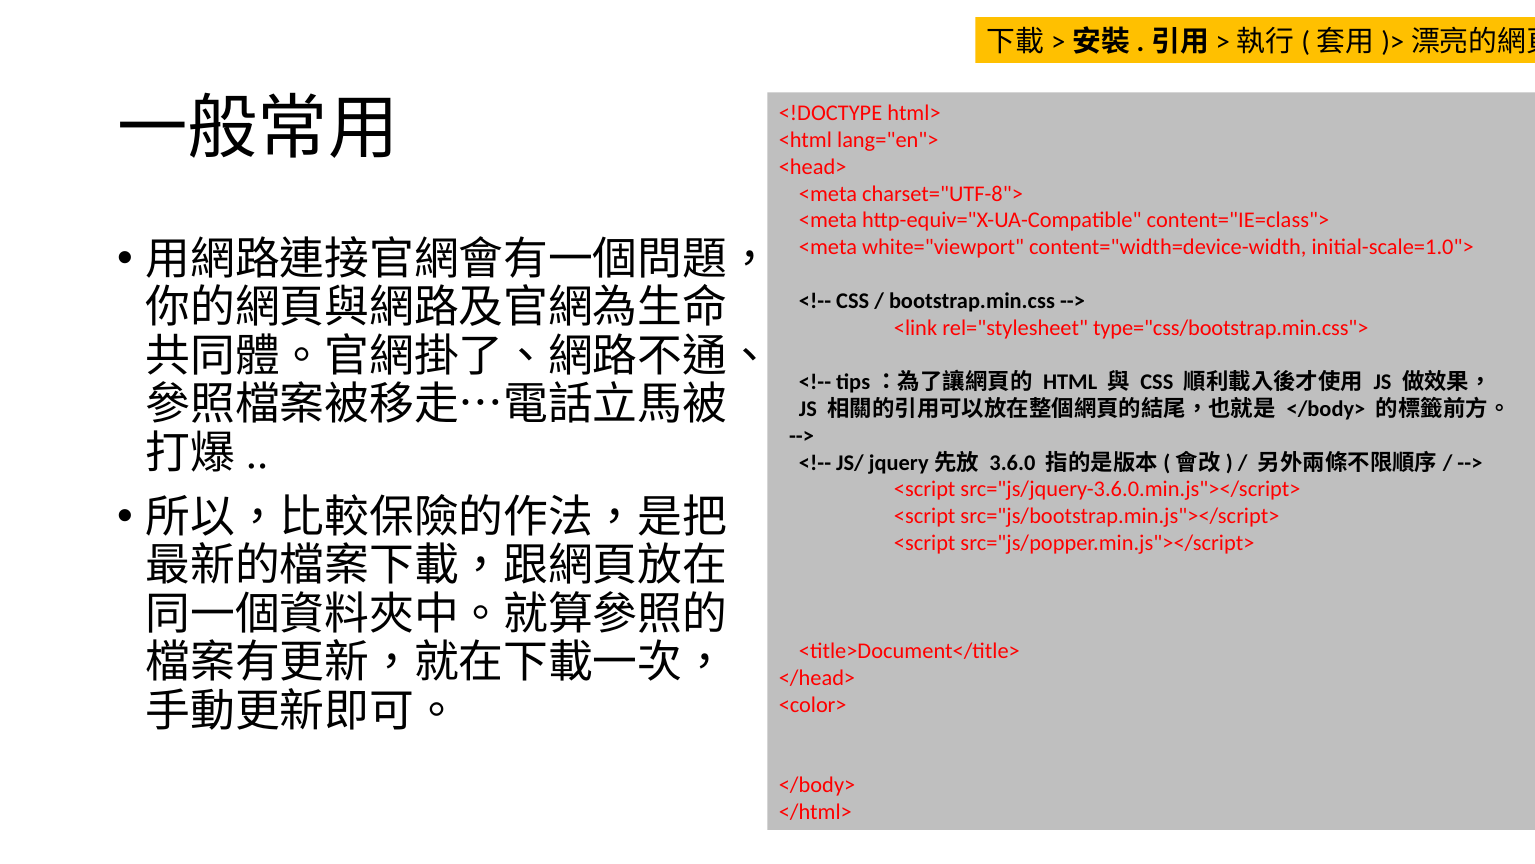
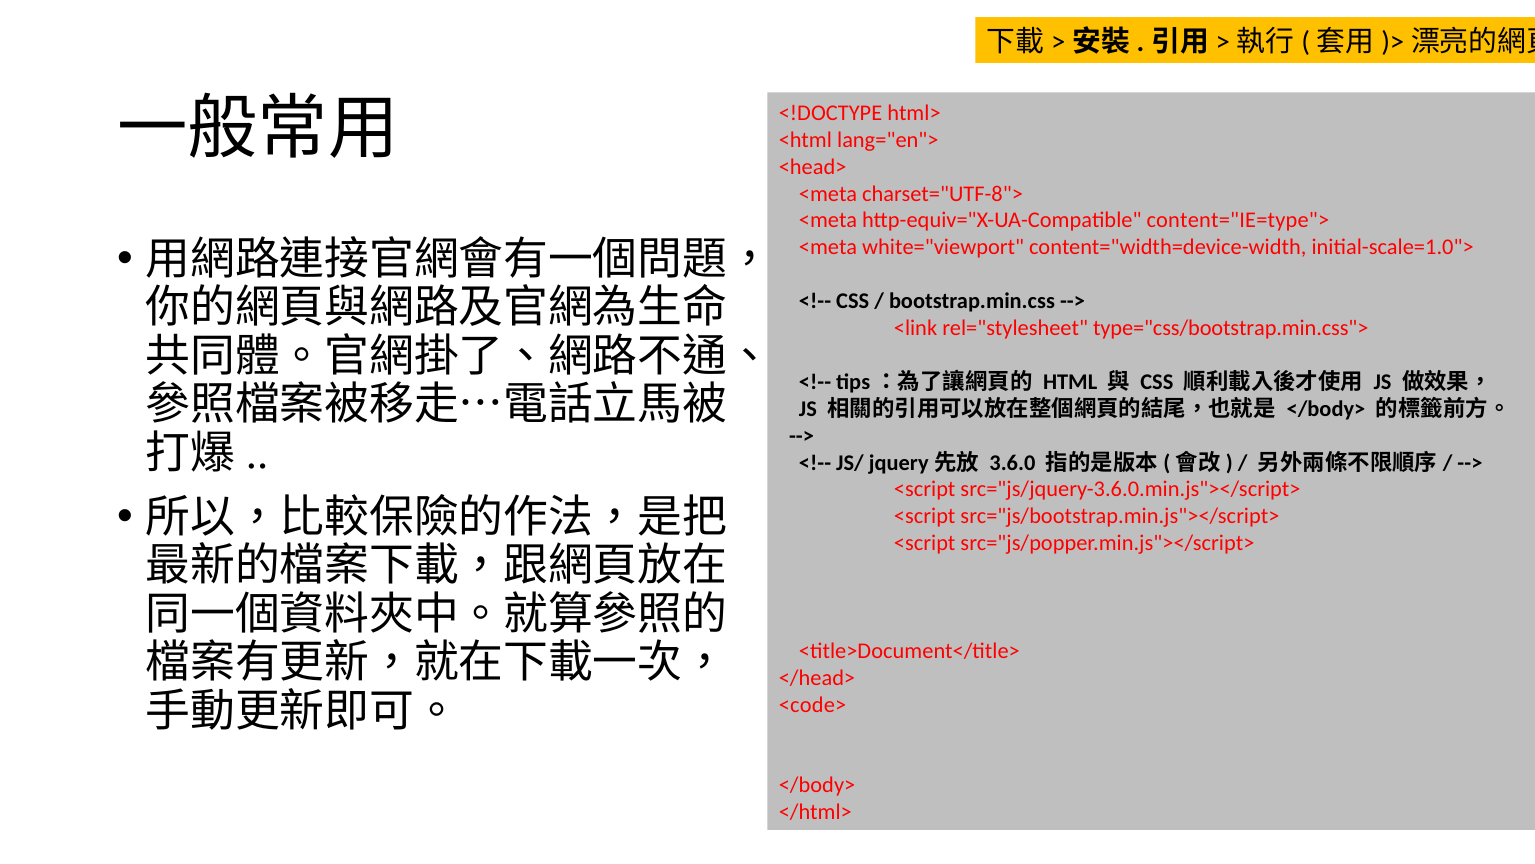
content="IE=class">: content="IE=class"> -> content="IE=type"> (1238, 220)
<color>: <color> -> <code> (813, 704)
